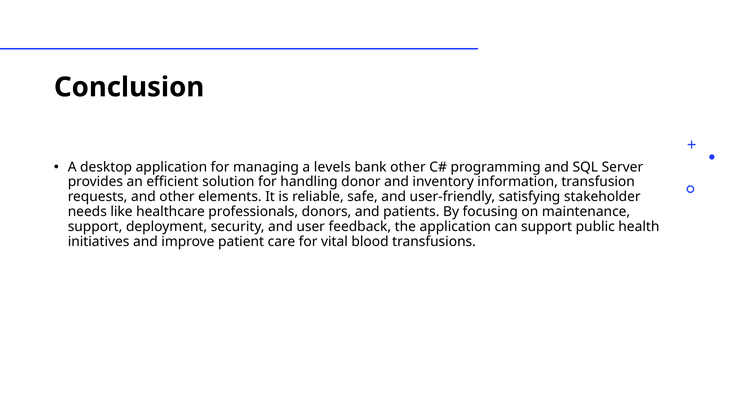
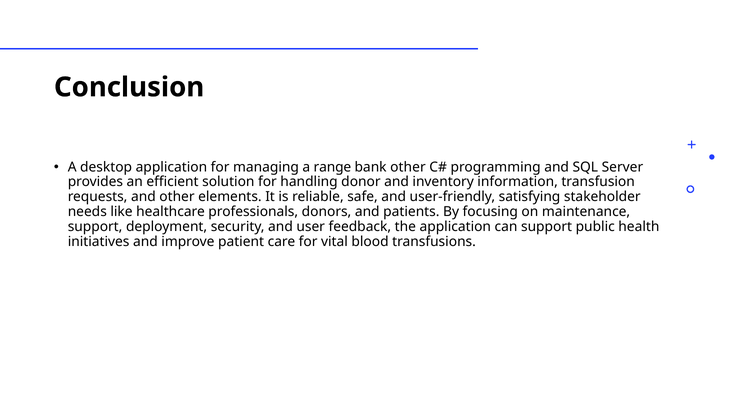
levels: levels -> range (332, 167)
